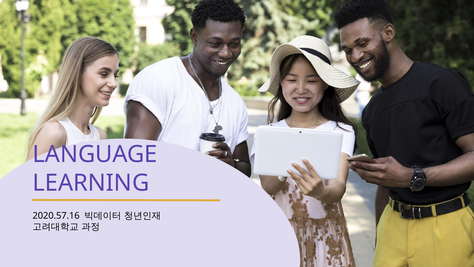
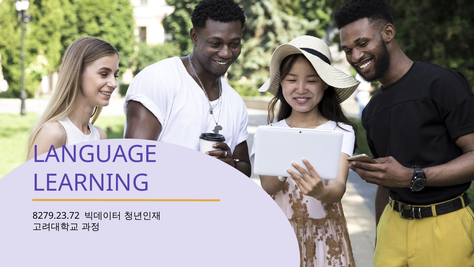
2020.57.16: 2020.57.16 -> 8279.23.72 (56, 216)
